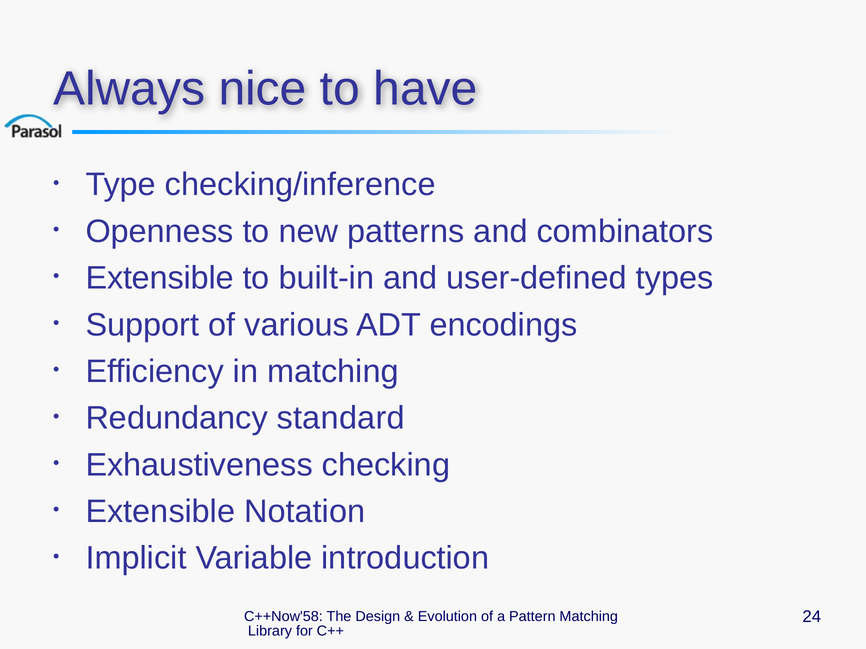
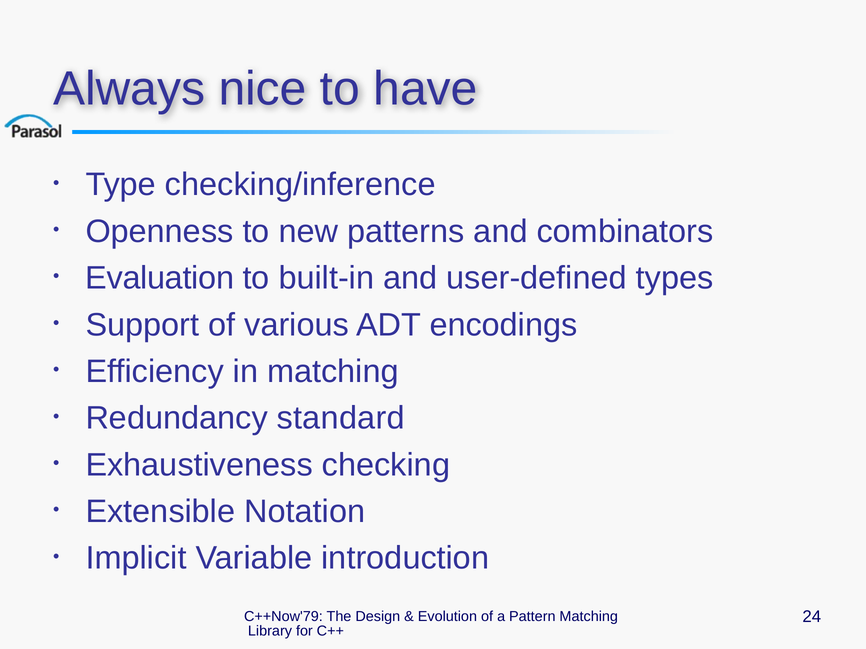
Extensible: Extensible -> Evaluation (160, 278)
C++Now'58: C++Now'58 -> C++Now'79 (283, 617)
